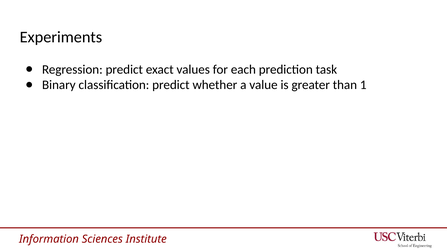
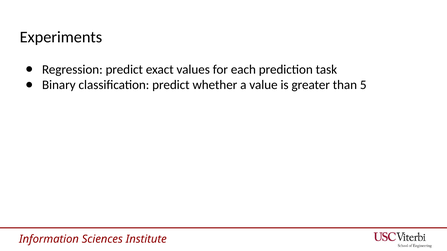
1: 1 -> 5 (363, 85)
